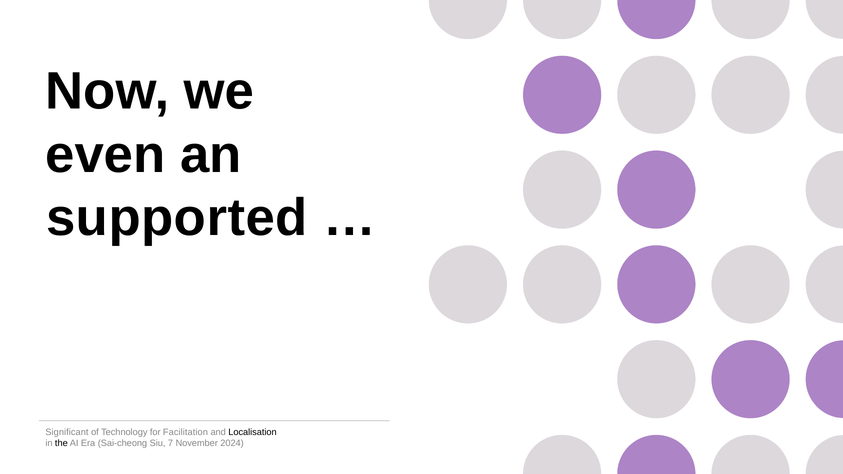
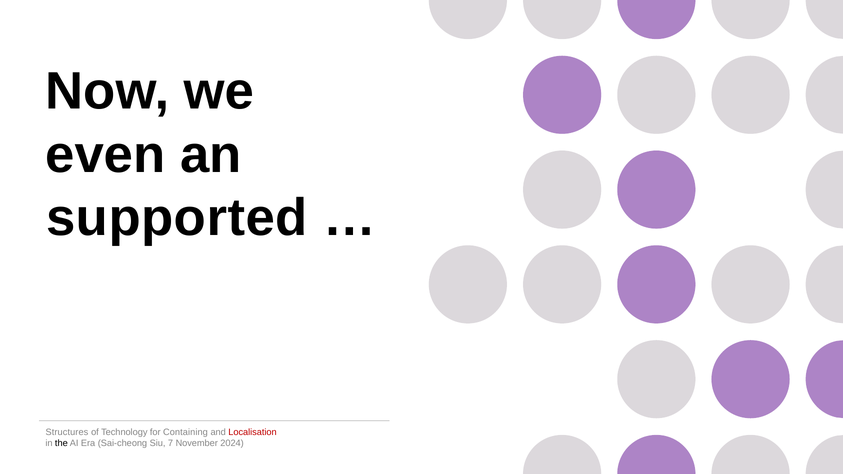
Significant: Significant -> Structures (67, 432)
Facilitation: Facilitation -> Containing (185, 432)
Localisation colour: black -> red (252, 432)
